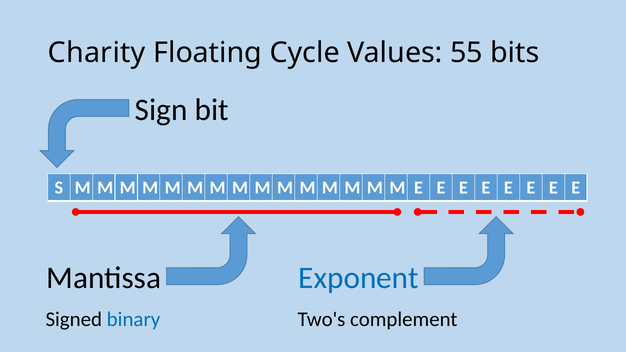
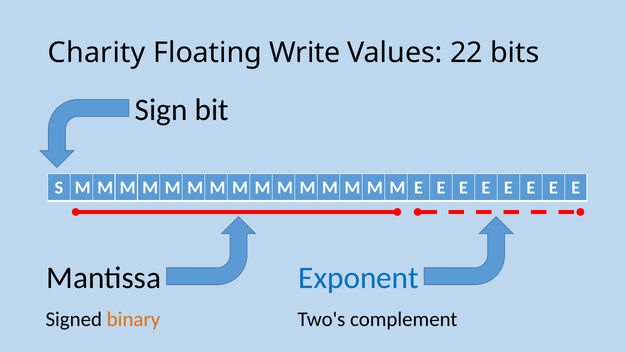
Cycle: Cycle -> Write (305, 53)
55: 55 -> 22 (466, 53)
binary colour: blue -> orange (133, 320)
